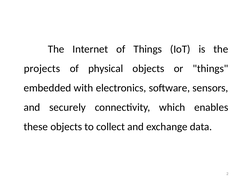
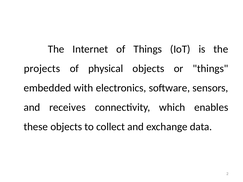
securely: securely -> receives (67, 107)
